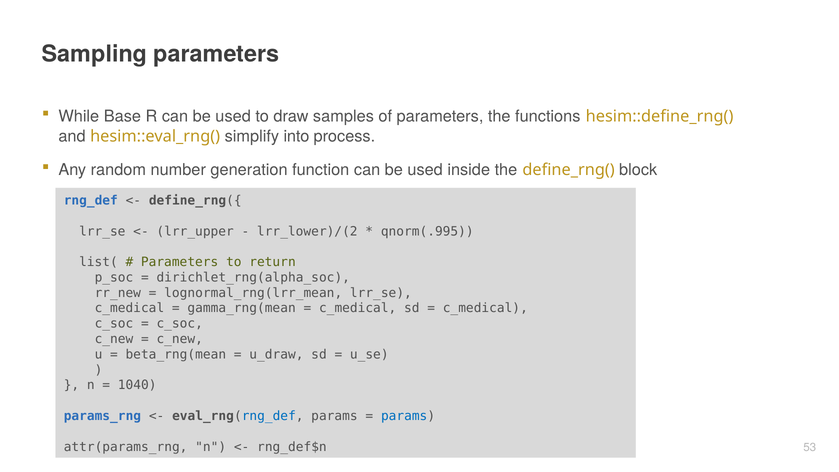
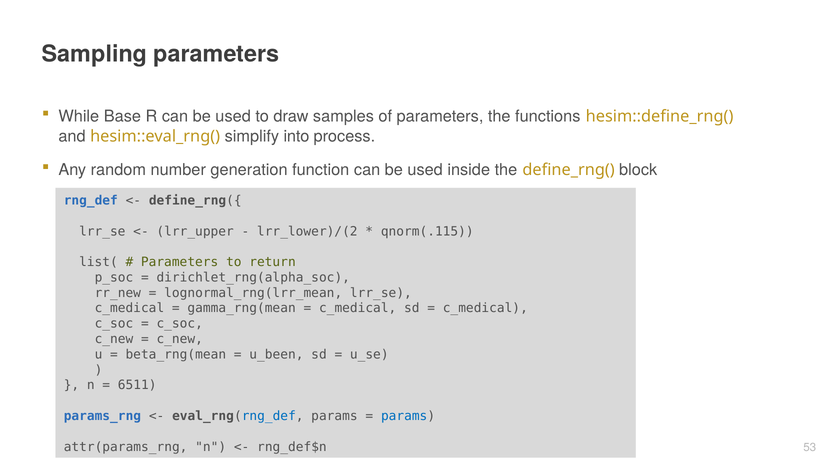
qnorm(.995: qnorm(.995 -> qnorm(.115 (427, 231)
u_draw: u_draw -> u_been (276, 354)
1040: 1040 -> 6511 (137, 385)
